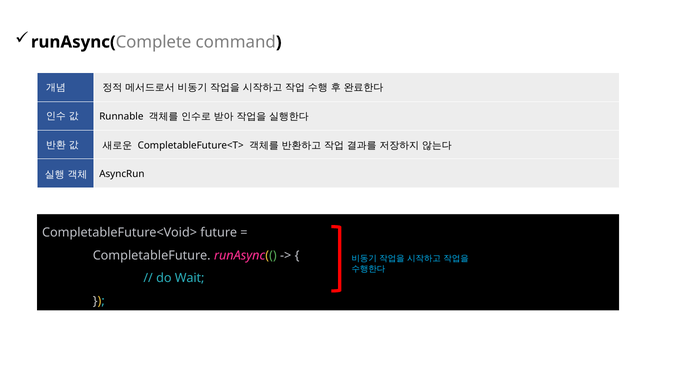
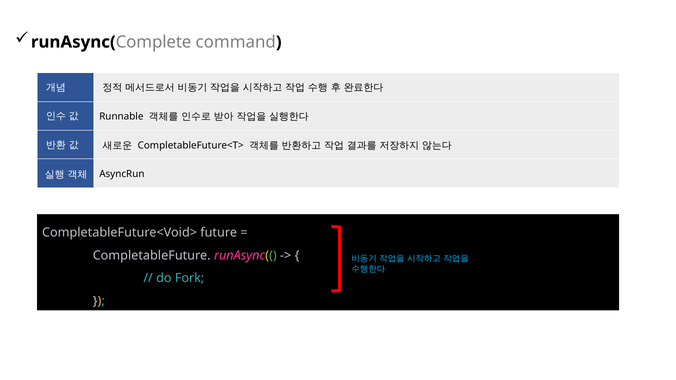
Wait: Wait -> Fork (190, 278)
